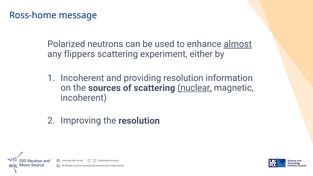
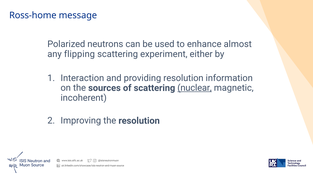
almost underline: present -> none (238, 44)
flippers: flippers -> flipping (79, 54)
Incoherent: Incoherent -> Interaction (82, 78)
